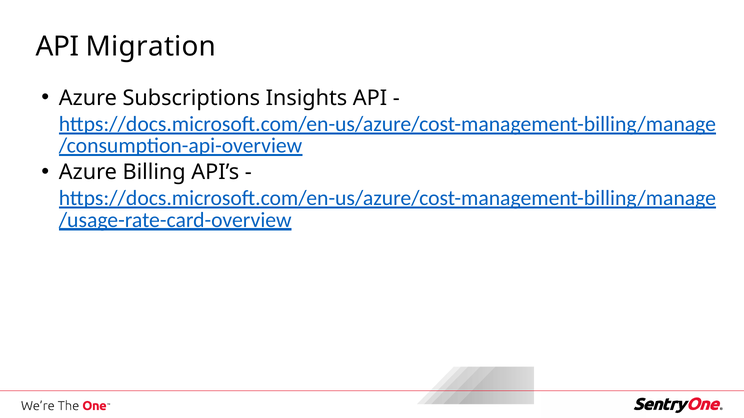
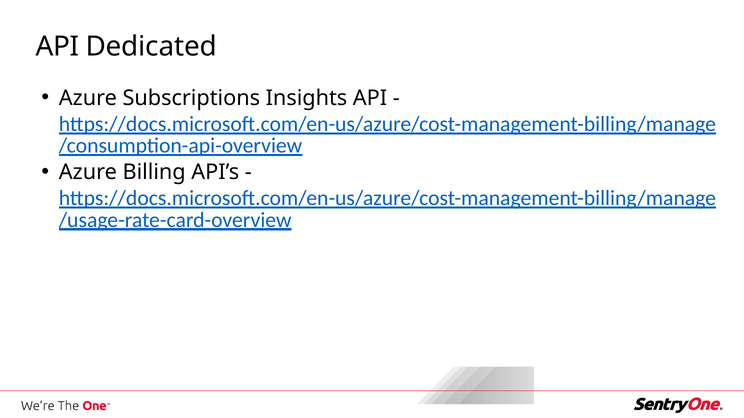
Migration: Migration -> Dedicated (151, 47)
